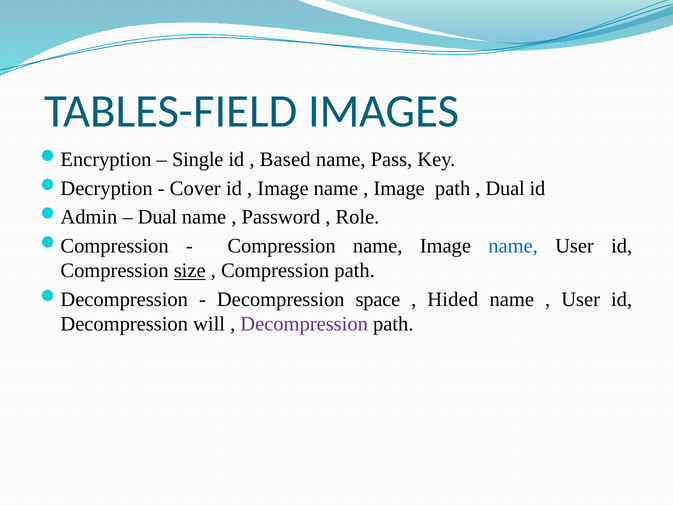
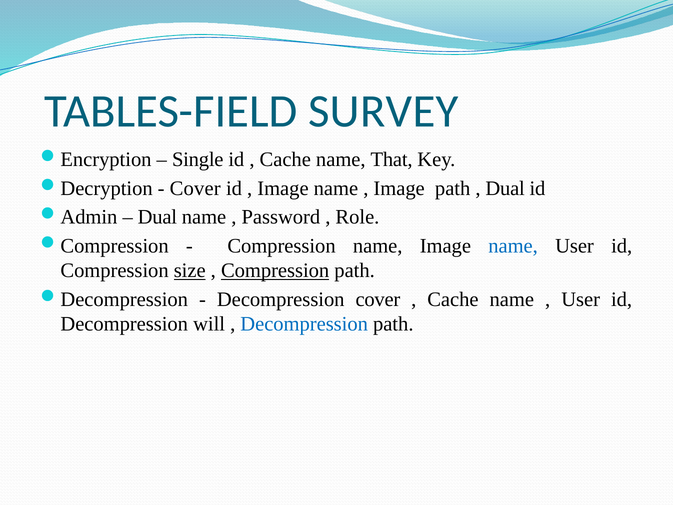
IMAGES: IMAGES -> SURVEY (383, 111)
Based: Based -> Cache (285, 160)
Pass: Pass -> That (392, 160)
Compression underline: none -> present (275, 270)
Decompression space: space -> cover (378, 299)
Hided: Hided -> Cache (453, 299)
Decompression colour: purple -> blue (304, 324)
